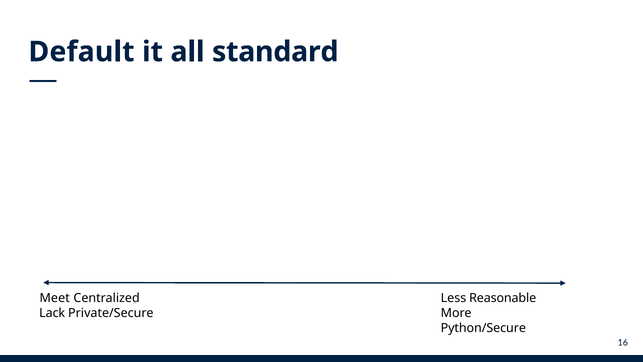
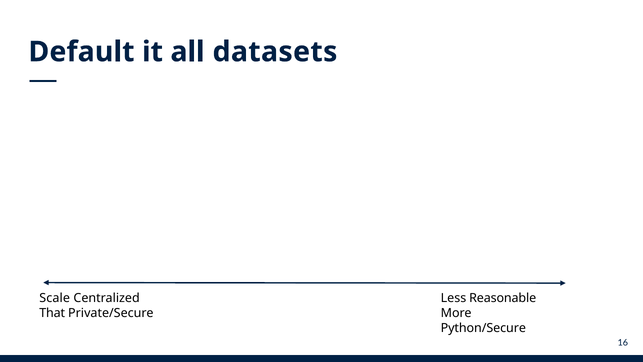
standard: standard -> datasets (275, 52)
Meet: Meet -> Scale (55, 298)
Lack: Lack -> That (52, 313)
